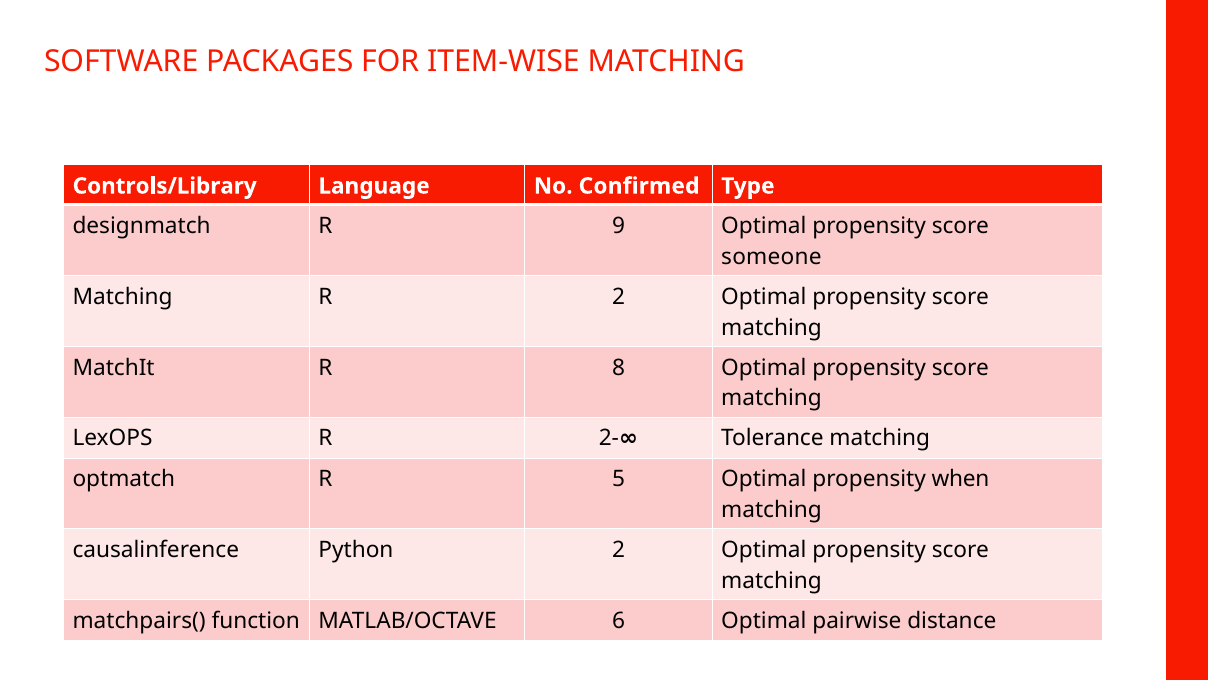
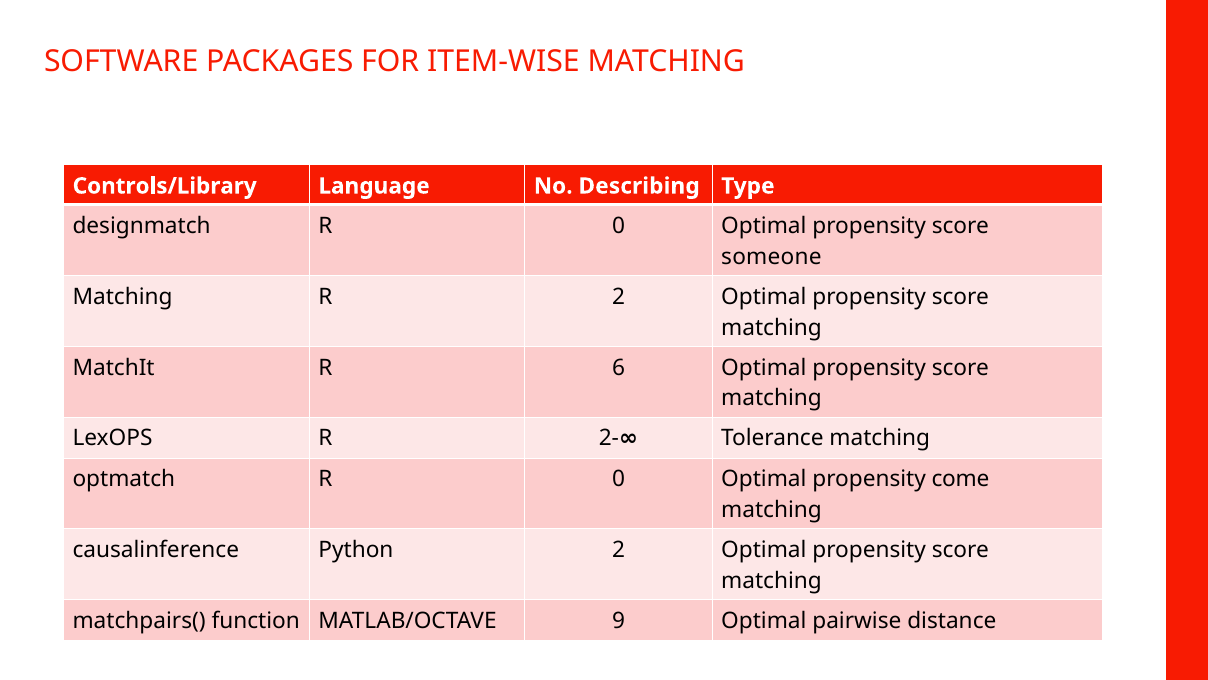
Confirmed: Confirmed -> Describing (639, 186)
designmatch R 9: 9 -> 0 (618, 226)
8: 8 -> 6 (618, 367)
optmatch R 5: 5 -> 0 (618, 479)
when: when -> come (960, 479)
6: 6 -> 9 (618, 620)
